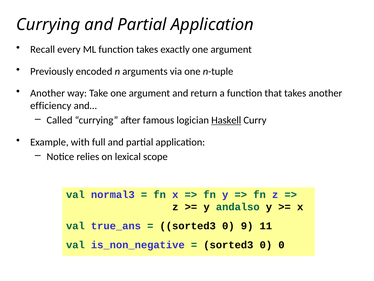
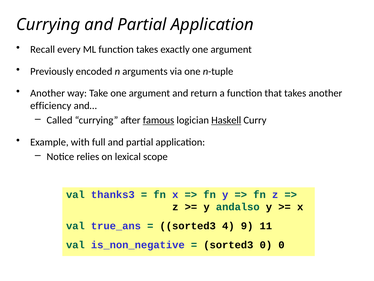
famous underline: none -> present (159, 120)
normal3: normal3 -> thanks3 (113, 194)
0: 0 -> 4 (228, 226)
